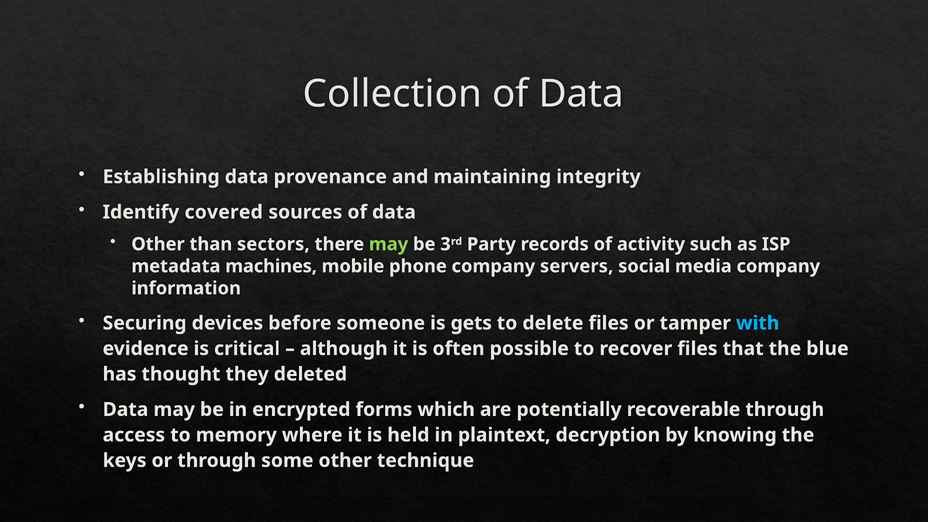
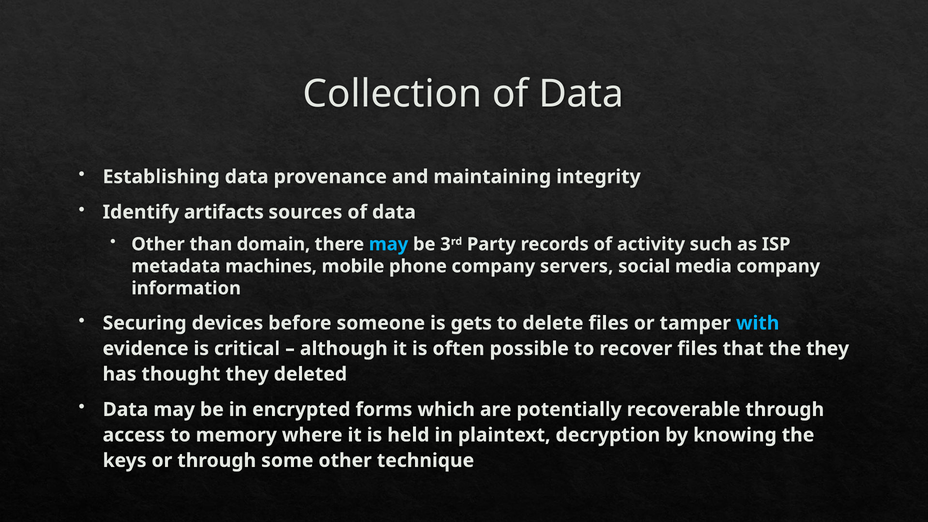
covered: covered -> artifacts (224, 212)
sectors: sectors -> domain (273, 244)
may colour: light green -> light blue (389, 244)
the blue: blue -> they (828, 349)
